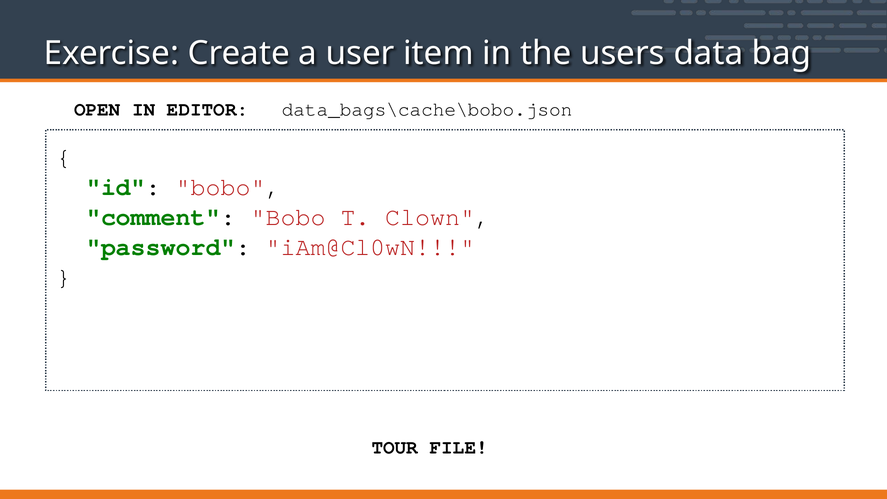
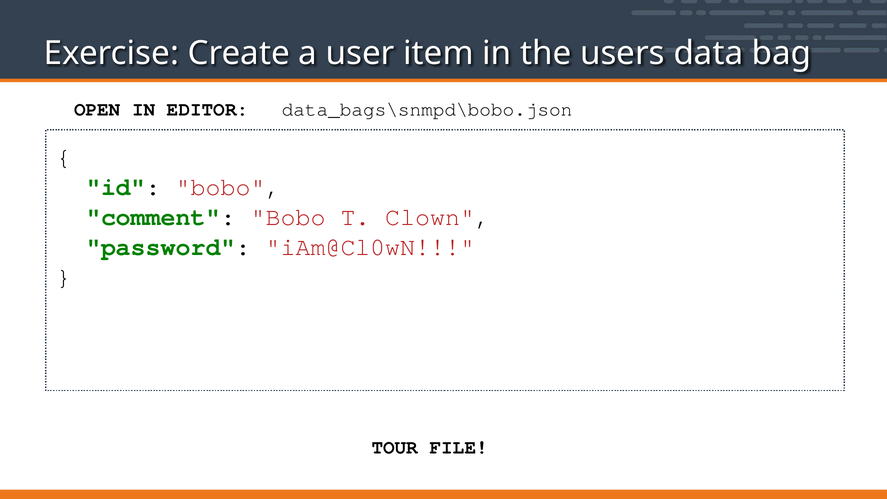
data_bags\cache\bobo.json: data_bags\cache\bobo.json -> data_bags\snmpd\bobo.json (427, 109)
